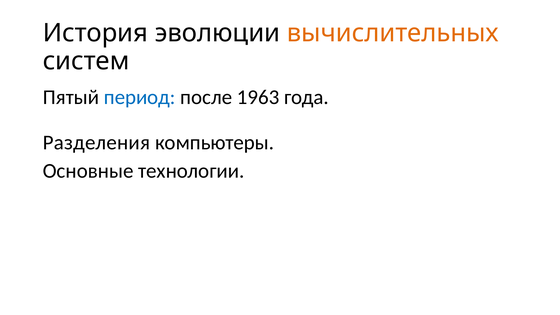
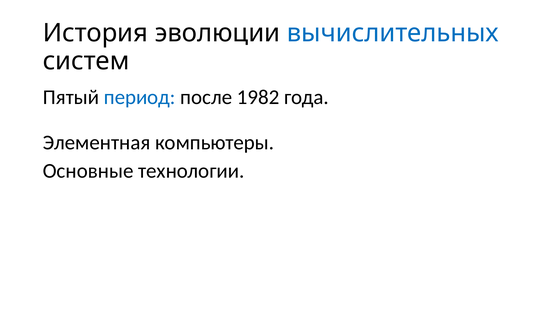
вычислительных colour: orange -> blue (393, 33)
1963: 1963 -> 1982 (258, 97)
Разделения: Разделения -> Элементная (97, 143)
